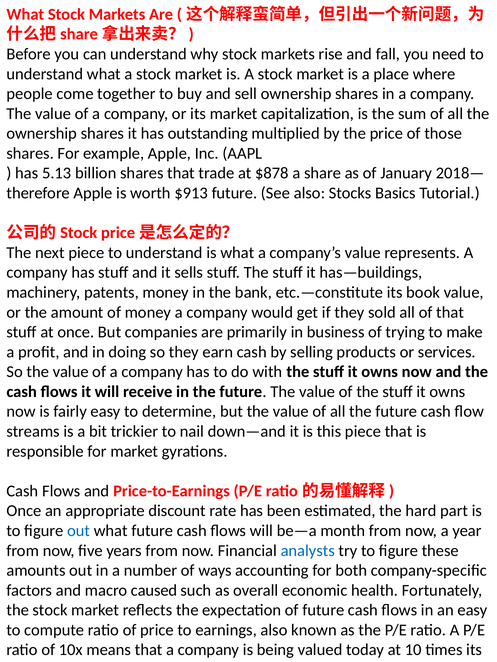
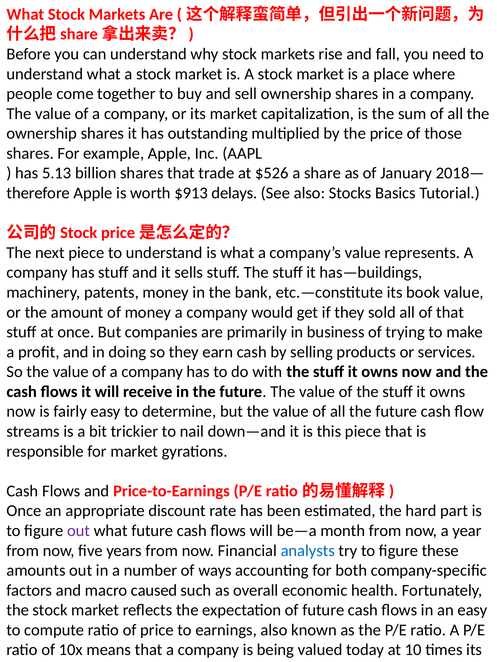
$878: $878 -> $526 (272, 173)
$913 future: future -> delays (234, 193)
out colour: blue -> purple (79, 531)
